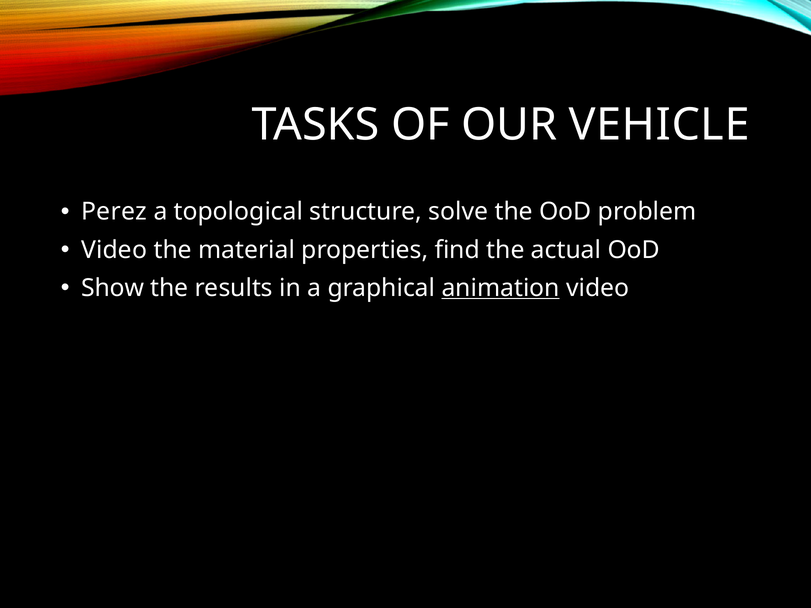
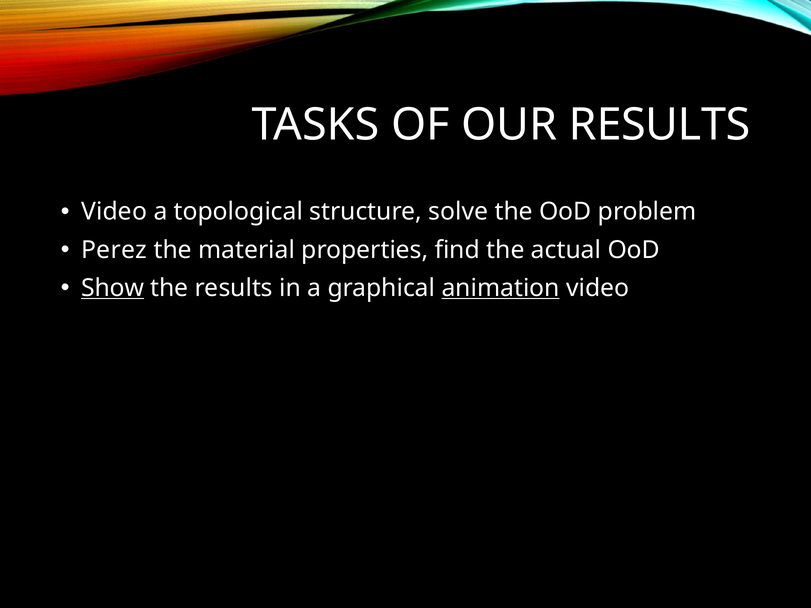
OUR VEHICLE: VEHICLE -> RESULTS (660, 125)
Perez: Perez -> Video (114, 212)
Video: Video -> Perez (114, 250)
Show underline: none -> present (113, 288)
